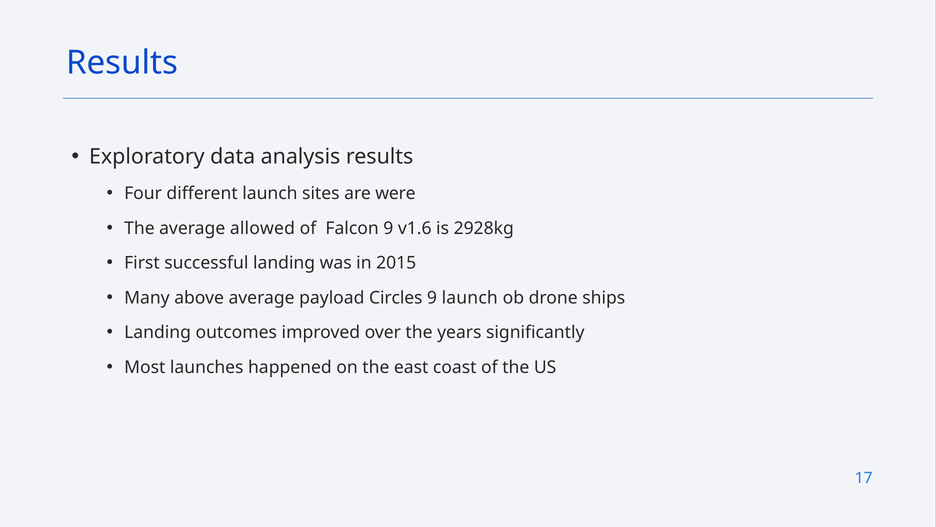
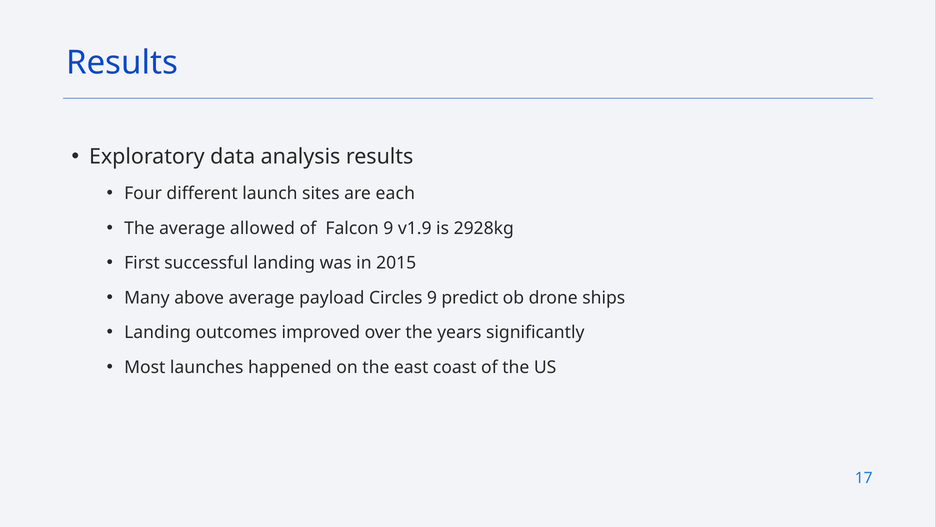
were: were -> each (395, 193)
v1.6: v1.6 -> v1.9 (415, 228)
9 launch: launch -> predict (470, 298)
